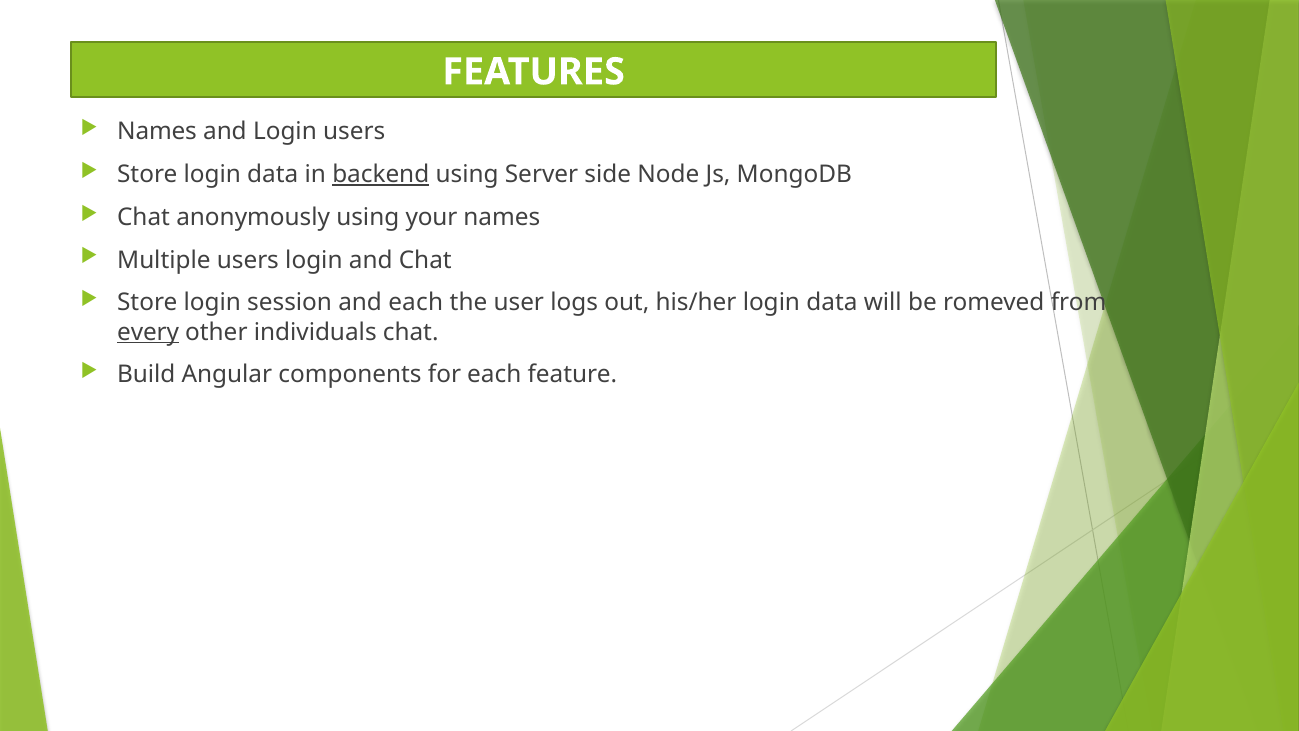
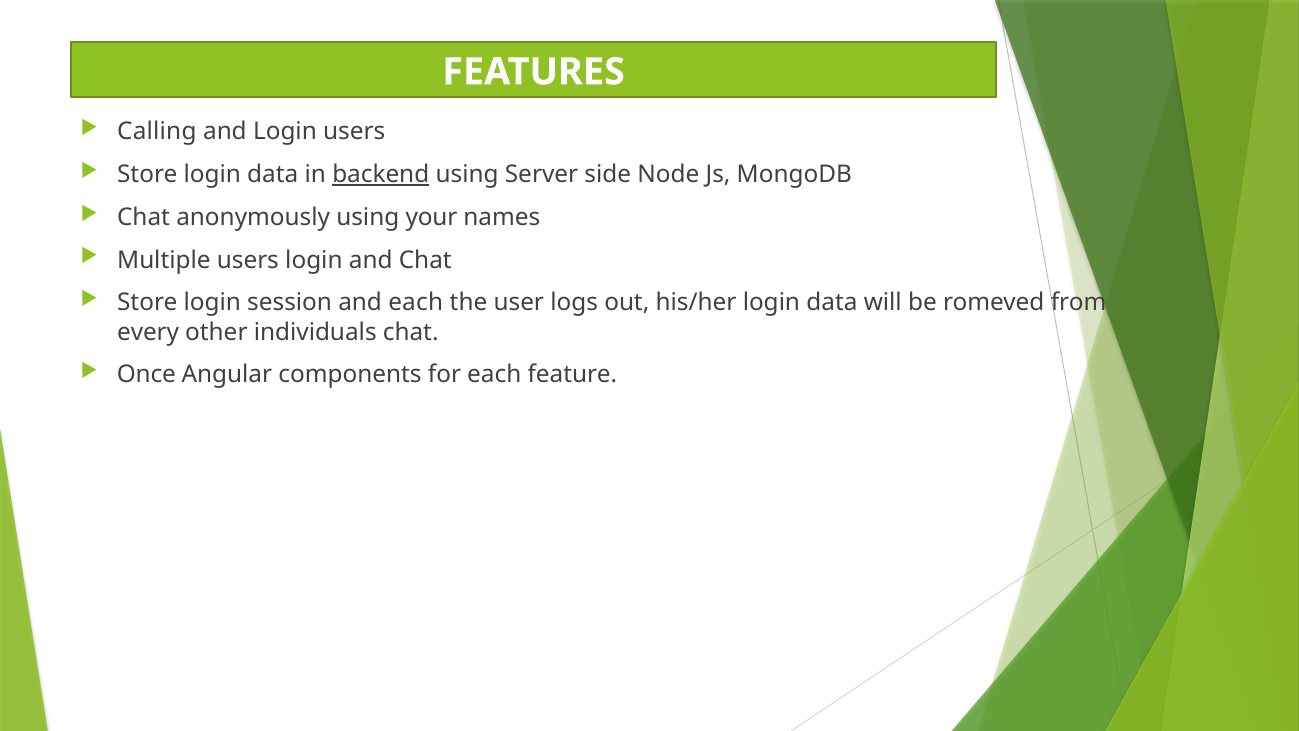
Names: Names -> Calling (157, 132)
every underline: present -> none (148, 332)
Build: Build -> Once (146, 375)
